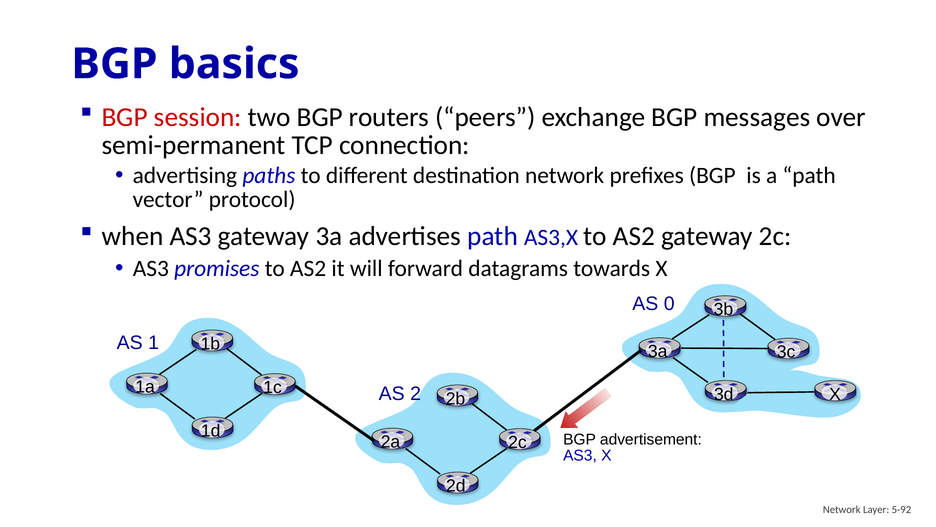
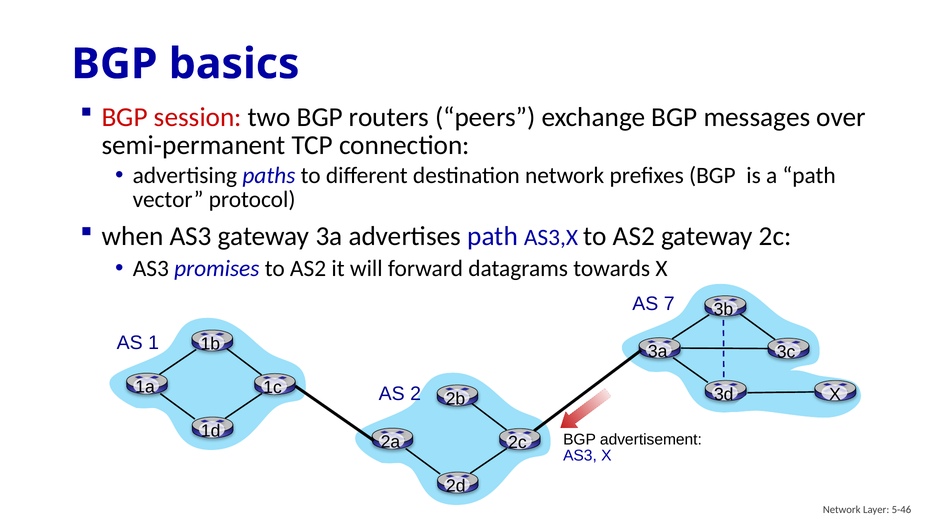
0: 0 -> 7 (669, 303)
5-92: 5-92 -> 5-46 (901, 509)
